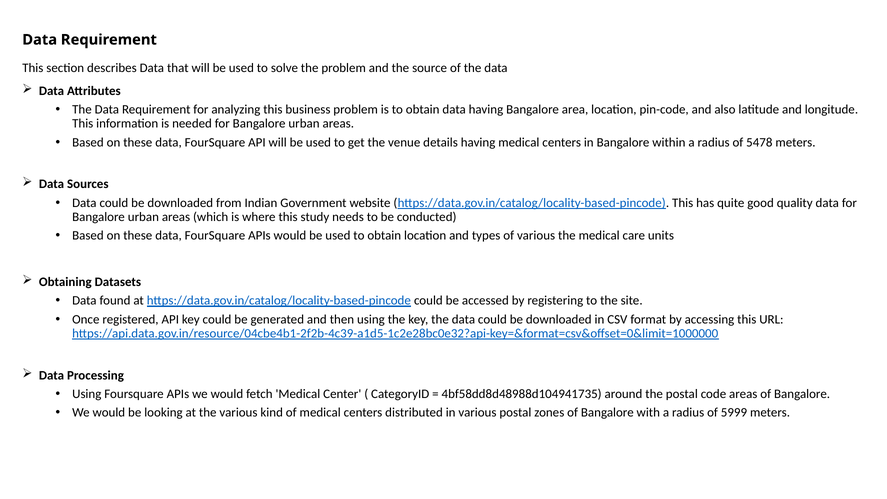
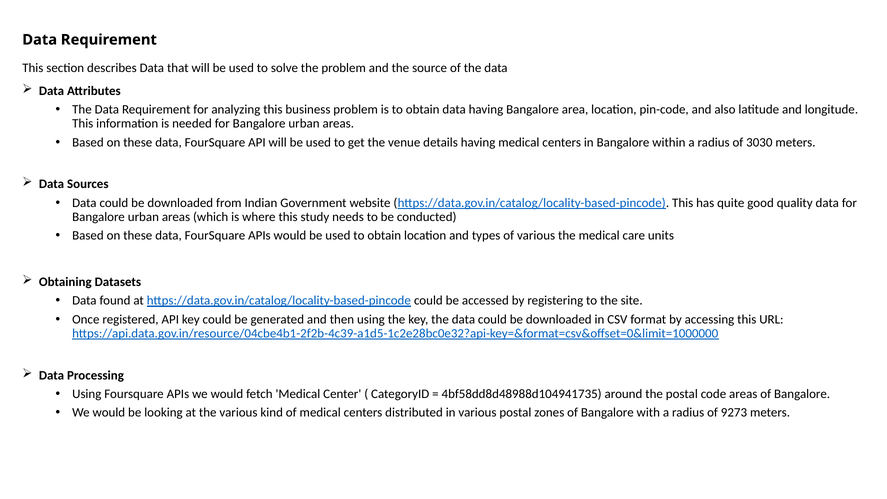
5478: 5478 -> 3030 (759, 142)
5999: 5999 -> 9273 (734, 412)
